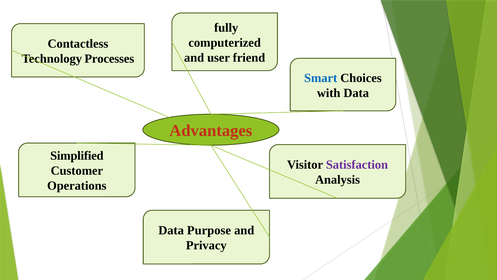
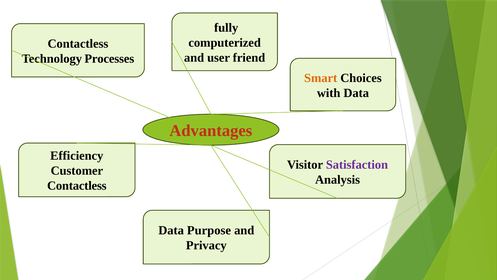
Smart colour: blue -> orange (321, 78)
Simplified: Simplified -> Efficiency (77, 156)
Operations: Operations -> Contactless (77, 185)
